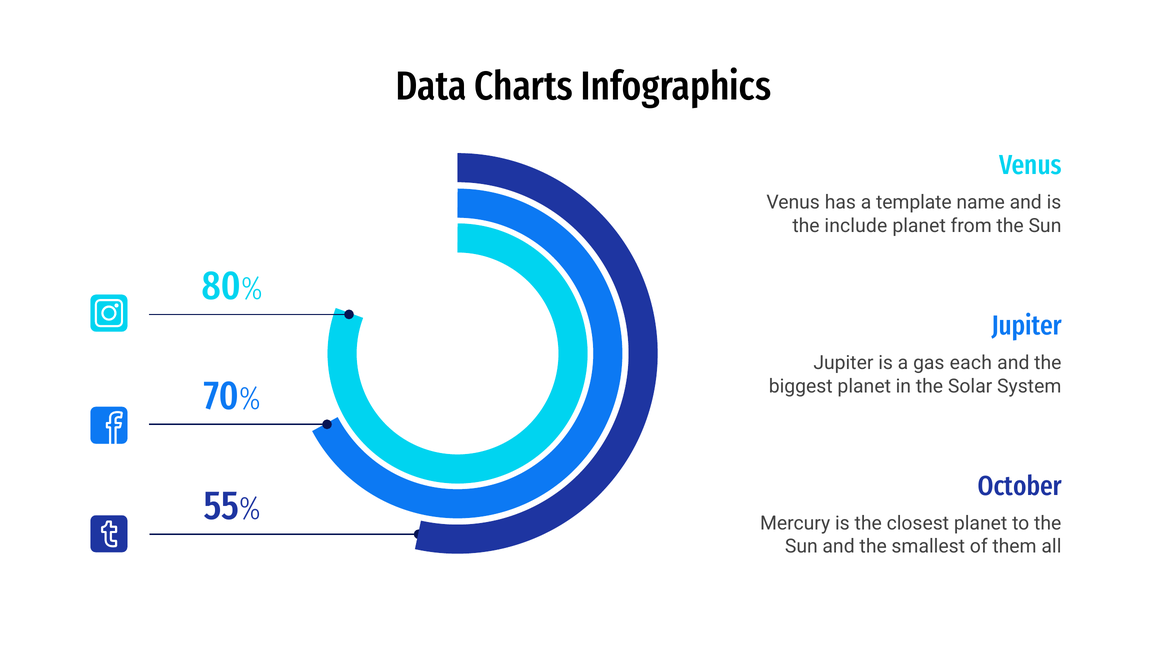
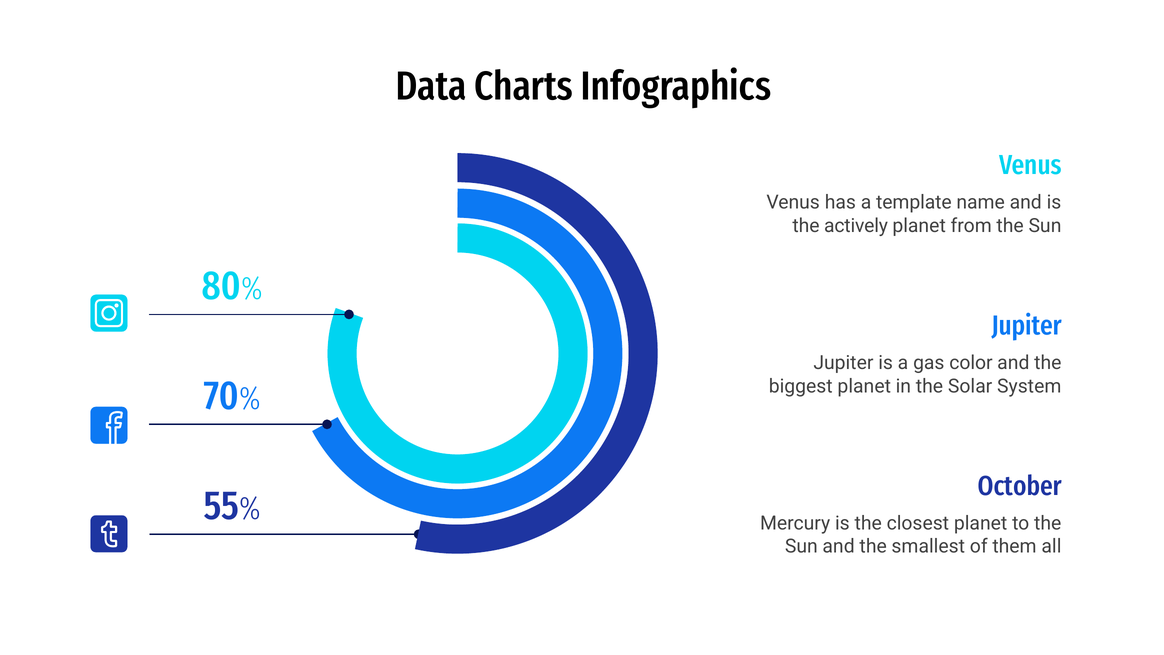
include: include -> actively (856, 226)
each: each -> color (971, 363)
